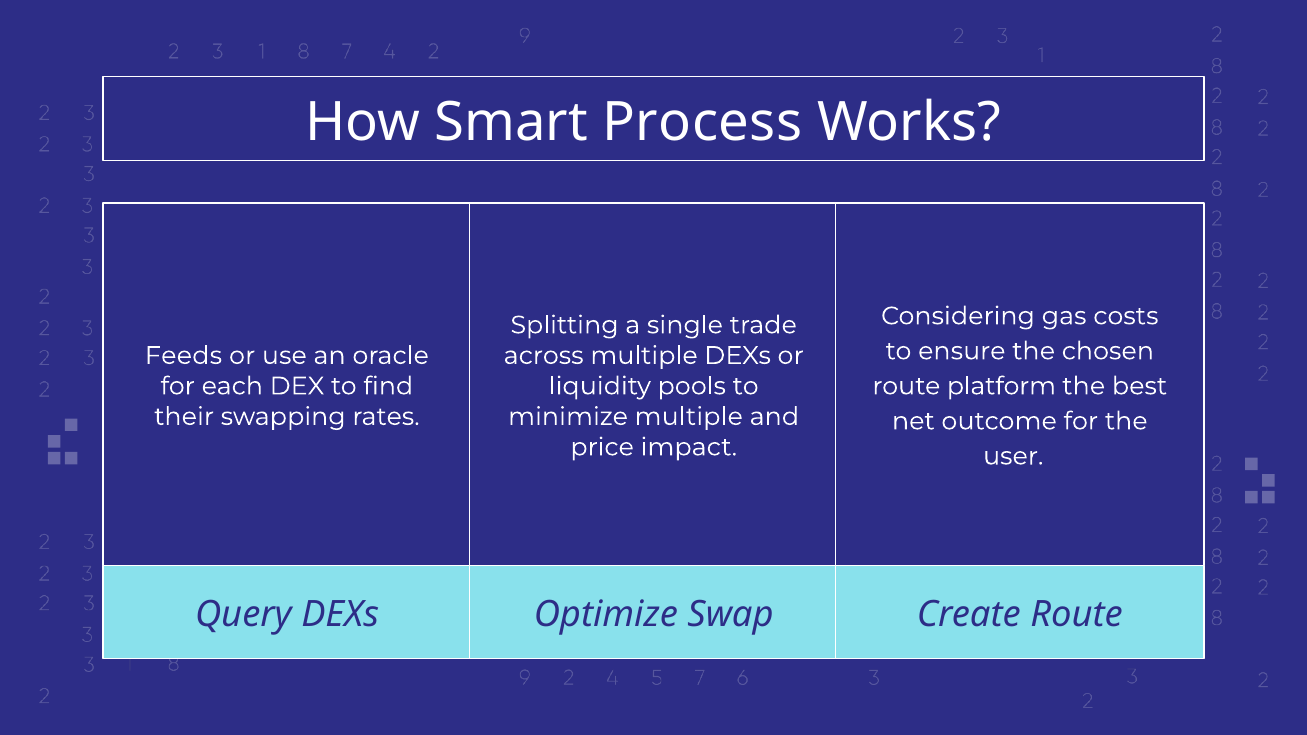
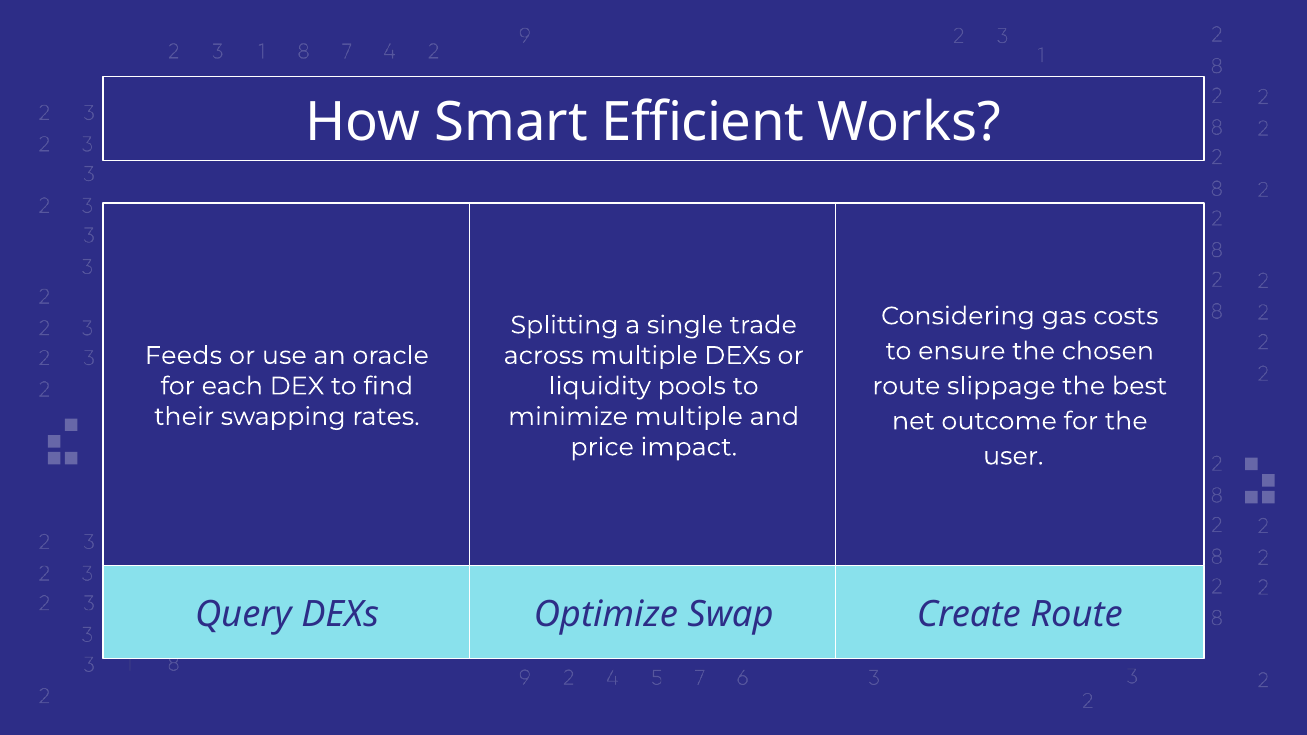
Process: Process -> Efficient (703, 122)
platform: platform -> slippage (1001, 386)
